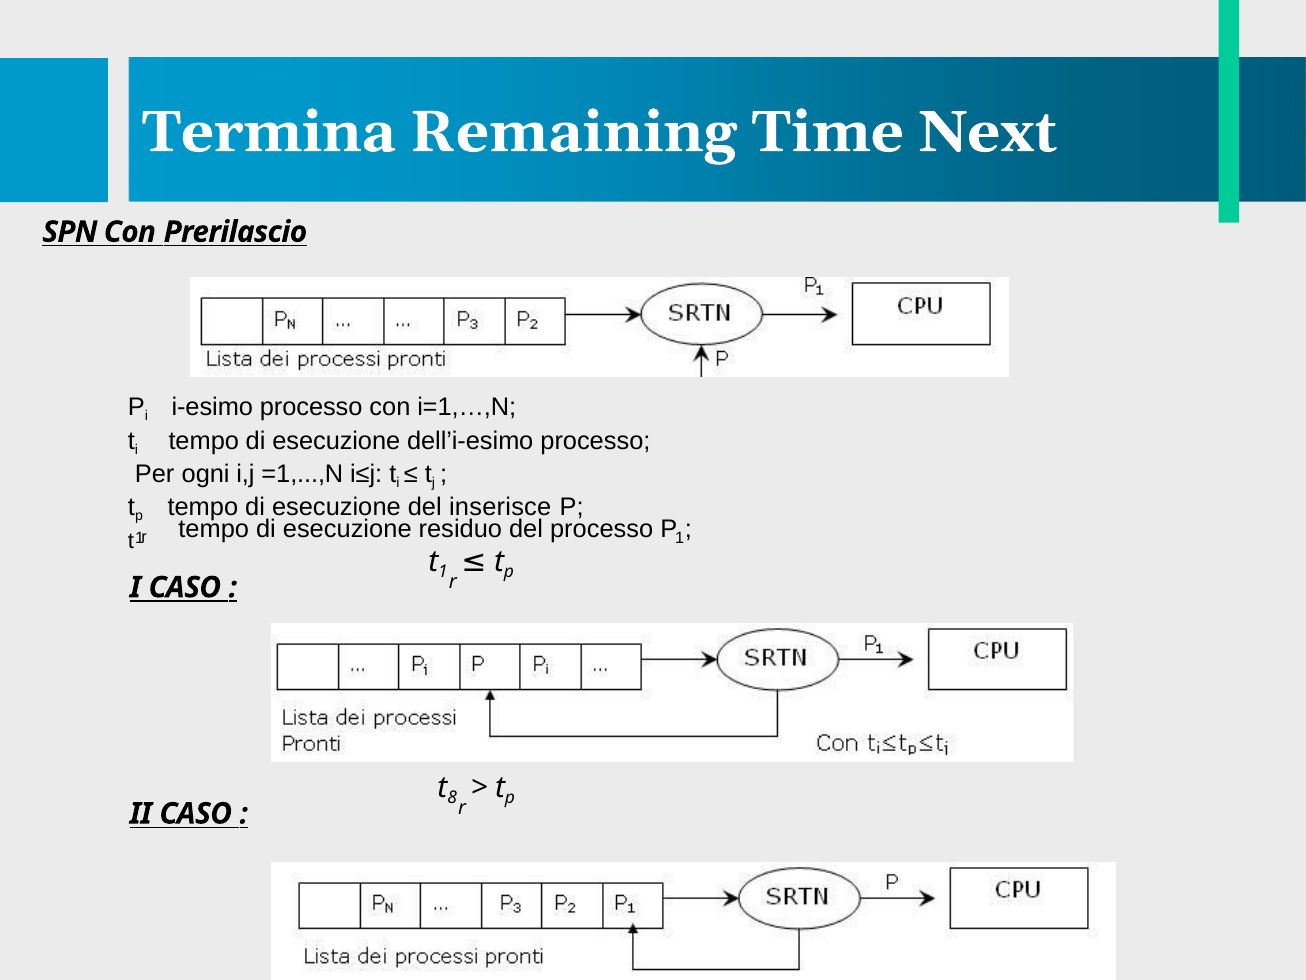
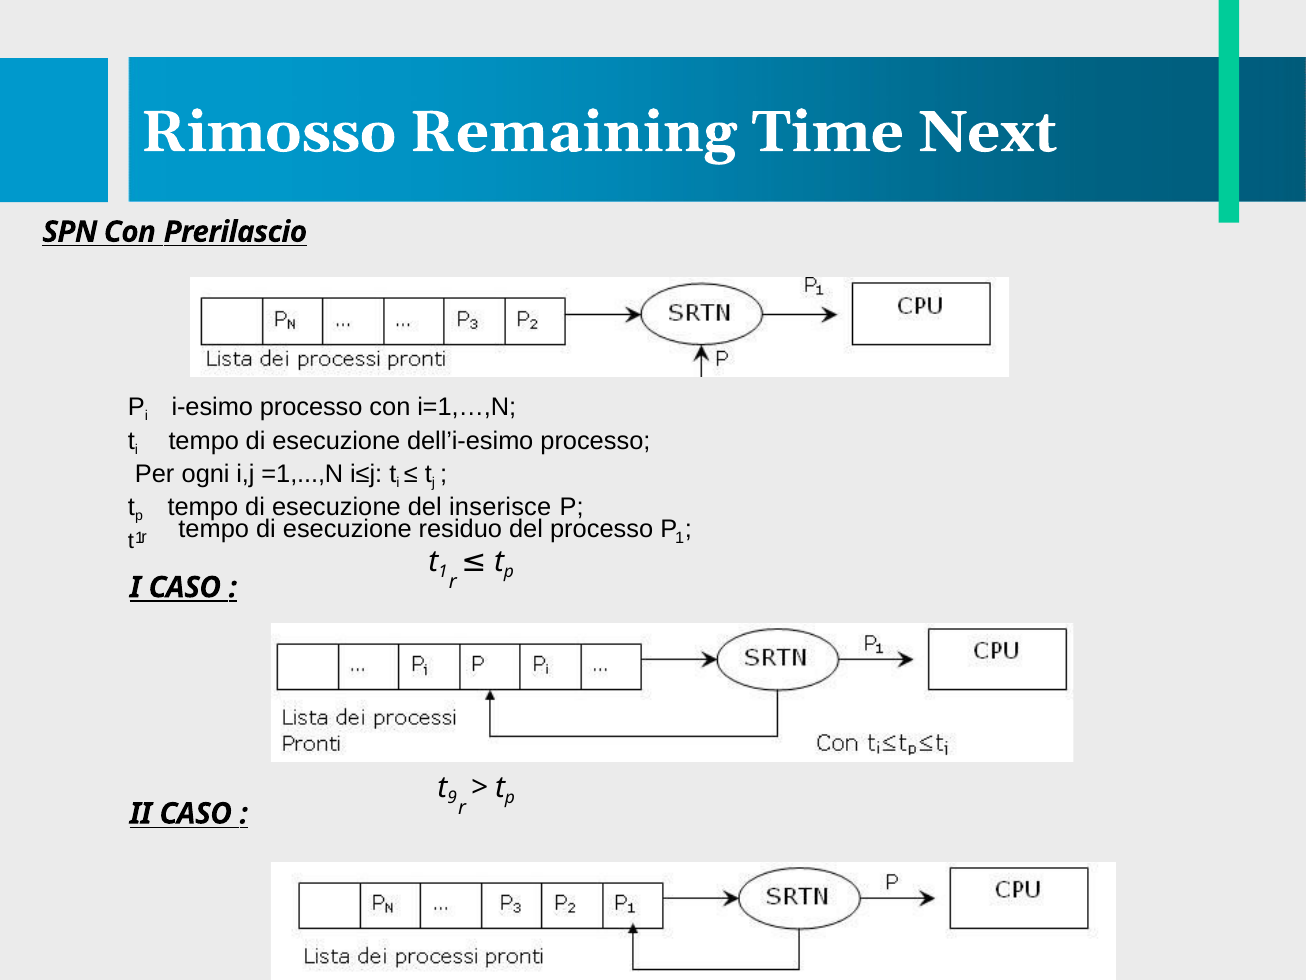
Termina: Termina -> Rimosso (269, 132)
8: 8 -> 9 (452, 798)
